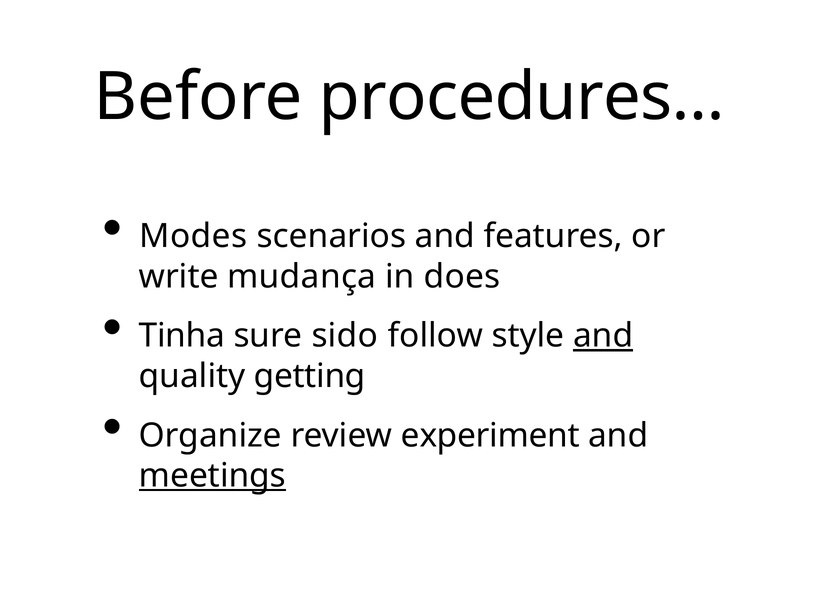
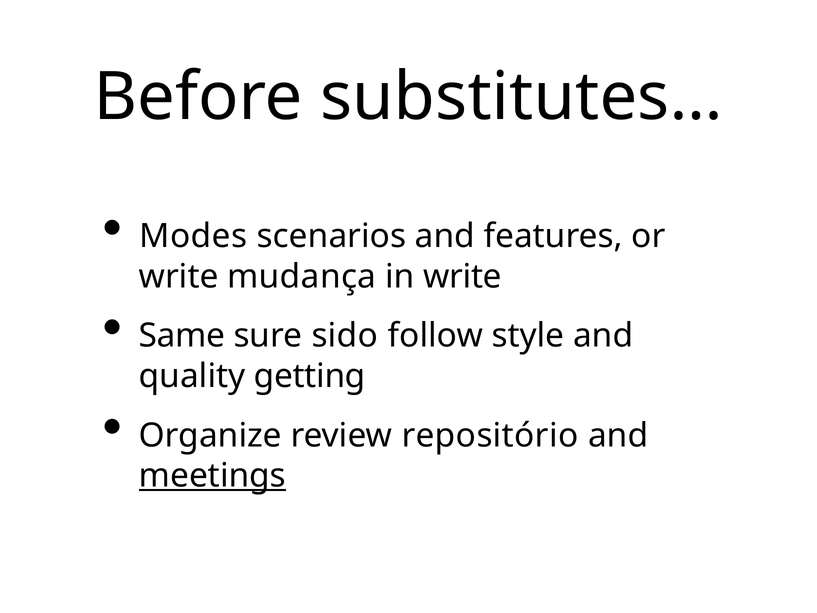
procedures…: procedures… -> substitutes… (521, 97)
in does: does -> write (462, 276)
Tinha: Tinha -> Same (182, 336)
and underline: present -> none (603, 336)
experiment: experiment -> repositório (490, 435)
